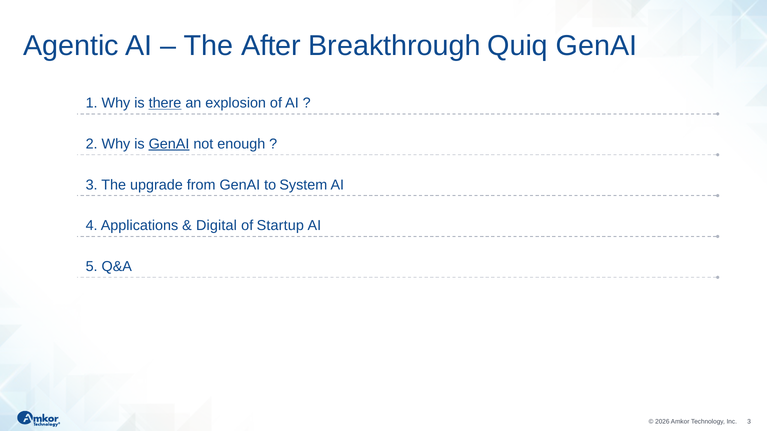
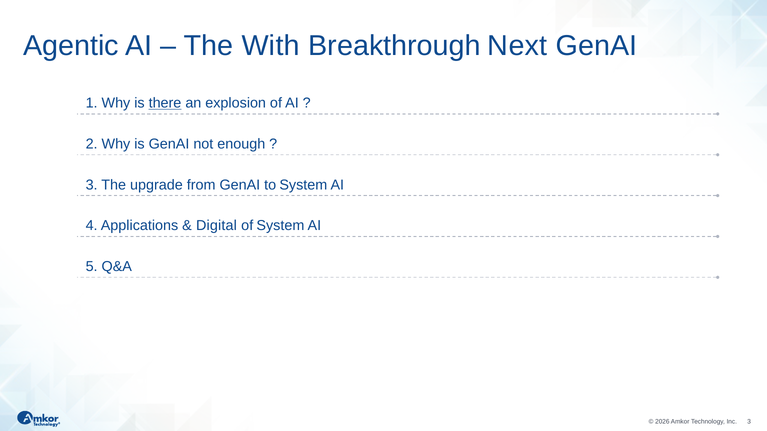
After: After -> With (271, 46)
Quiq: Quiq -> Next (517, 46)
GenAI underline: present -> none (169, 144)
of Startup: Startup -> System (280, 226)
